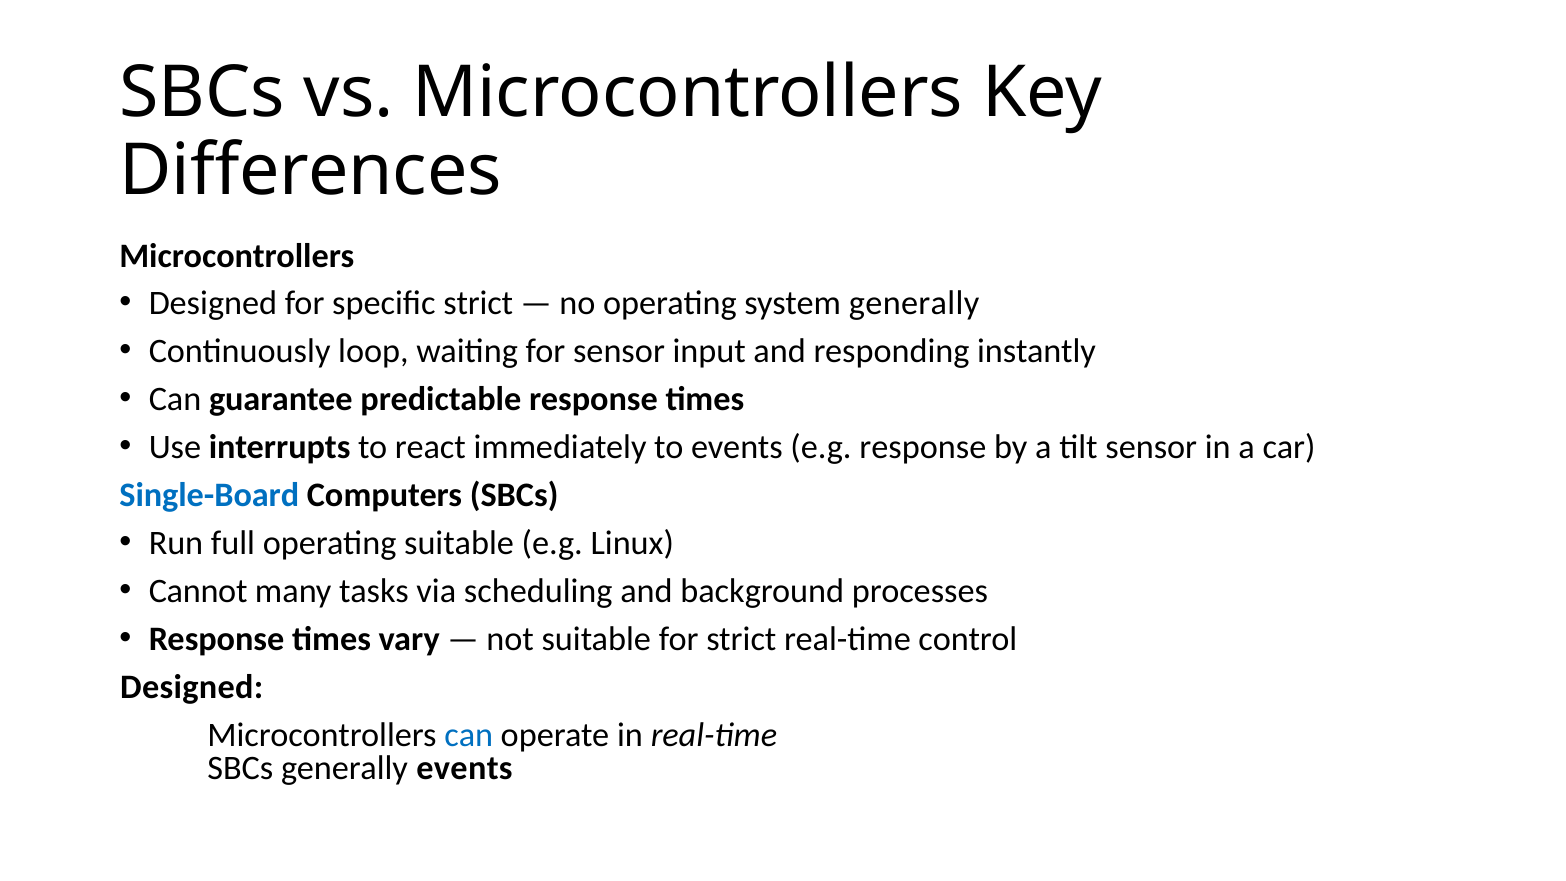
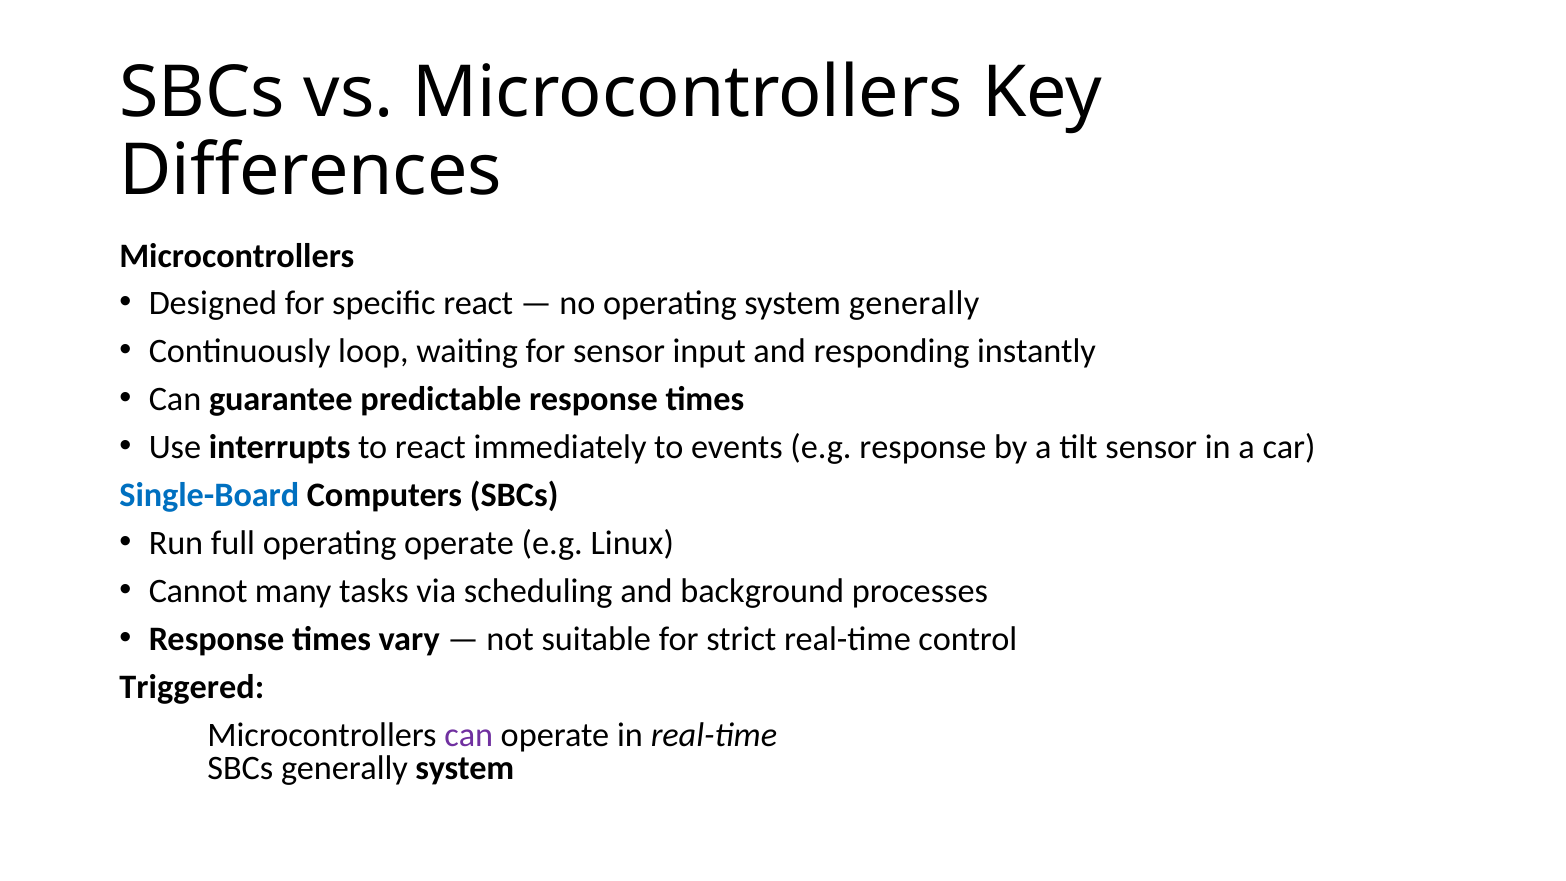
specific strict: strict -> react (478, 304)
operating suitable: suitable -> operate (459, 543)
Designed: Designed -> Triggered (192, 687)
can colour: blue -> purple (469, 735)
generally events: events -> system (465, 768)
